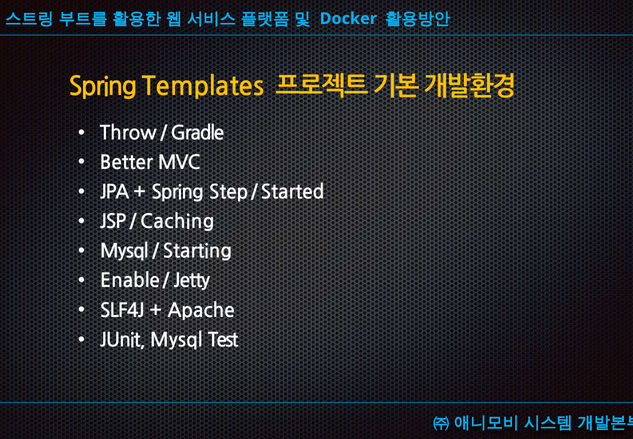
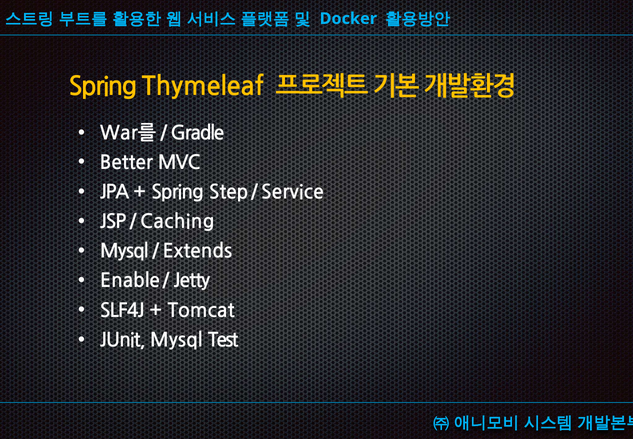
Templates: Templates -> Thymeleaf (203, 87)
Throw: Throw -> War를 (128, 133)
Started: Started -> Service (292, 192)
Starting: Starting -> Extends (197, 251)
Apache: Apache -> Tomcat (201, 310)
